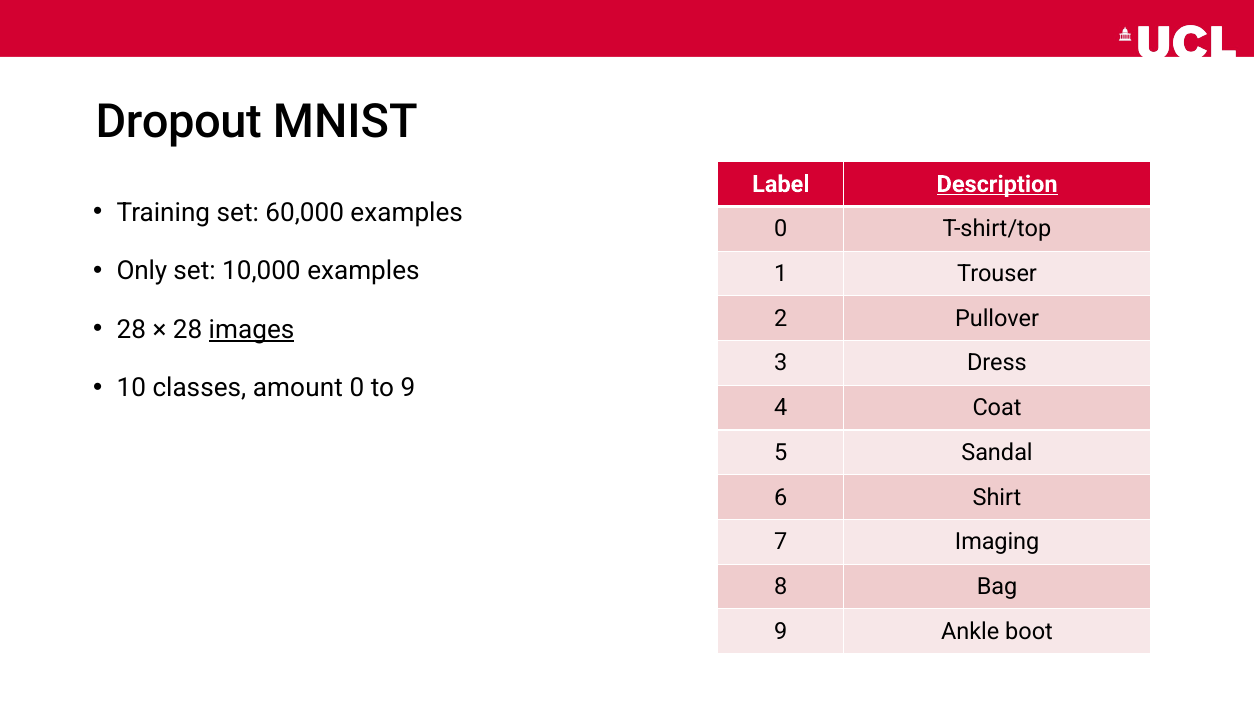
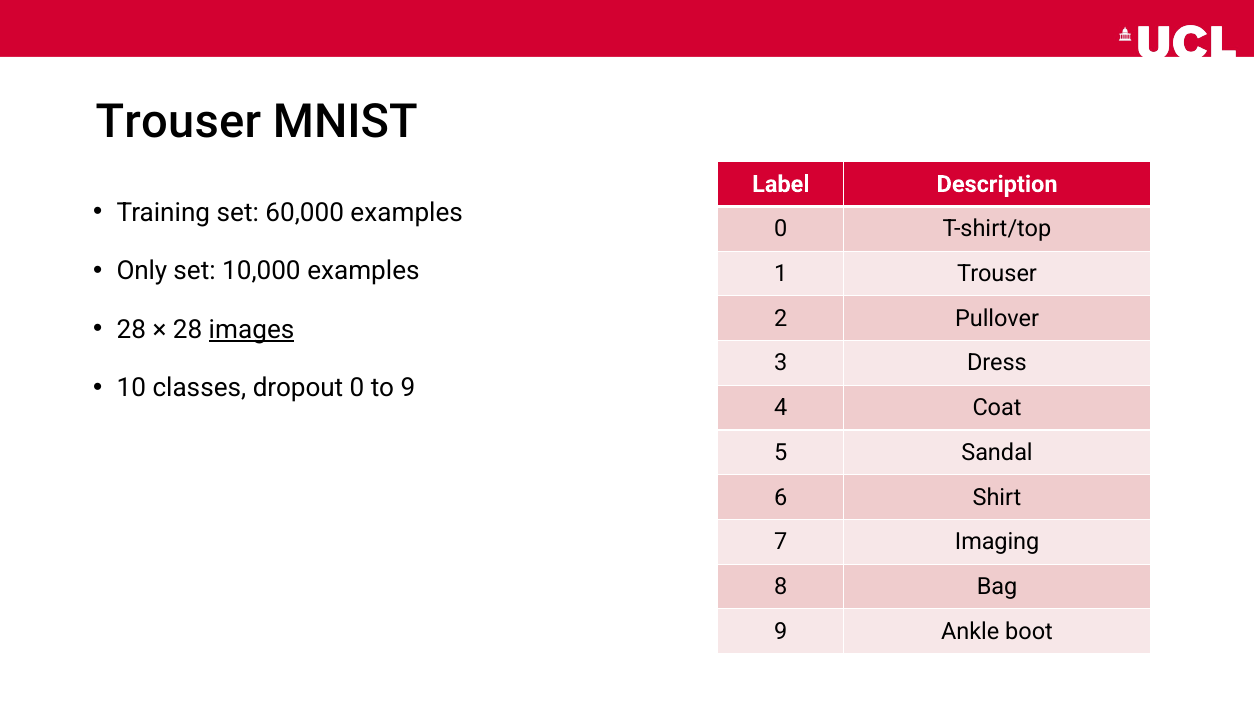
Dropout: Dropout -> Trouser (178, 122)
Description underline: present -> none (997, 184)
amount: amount -> dropout (298, 388)
